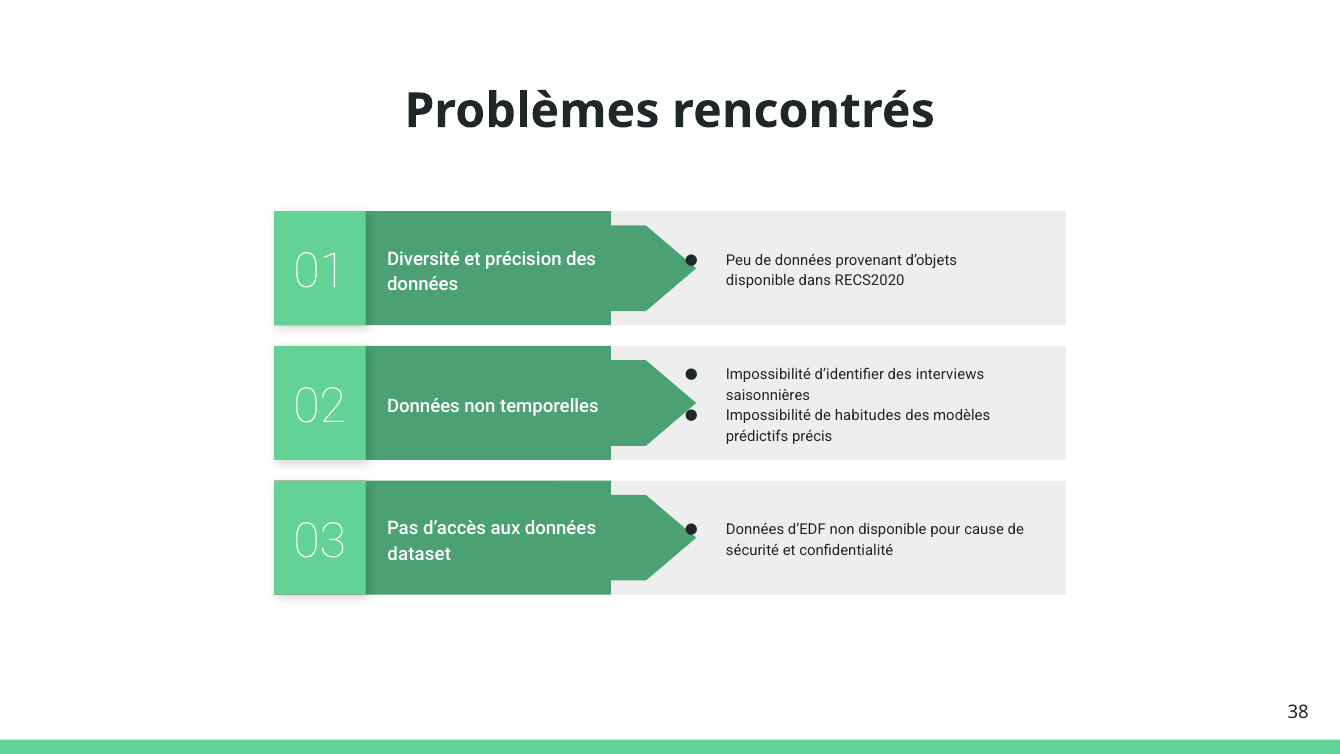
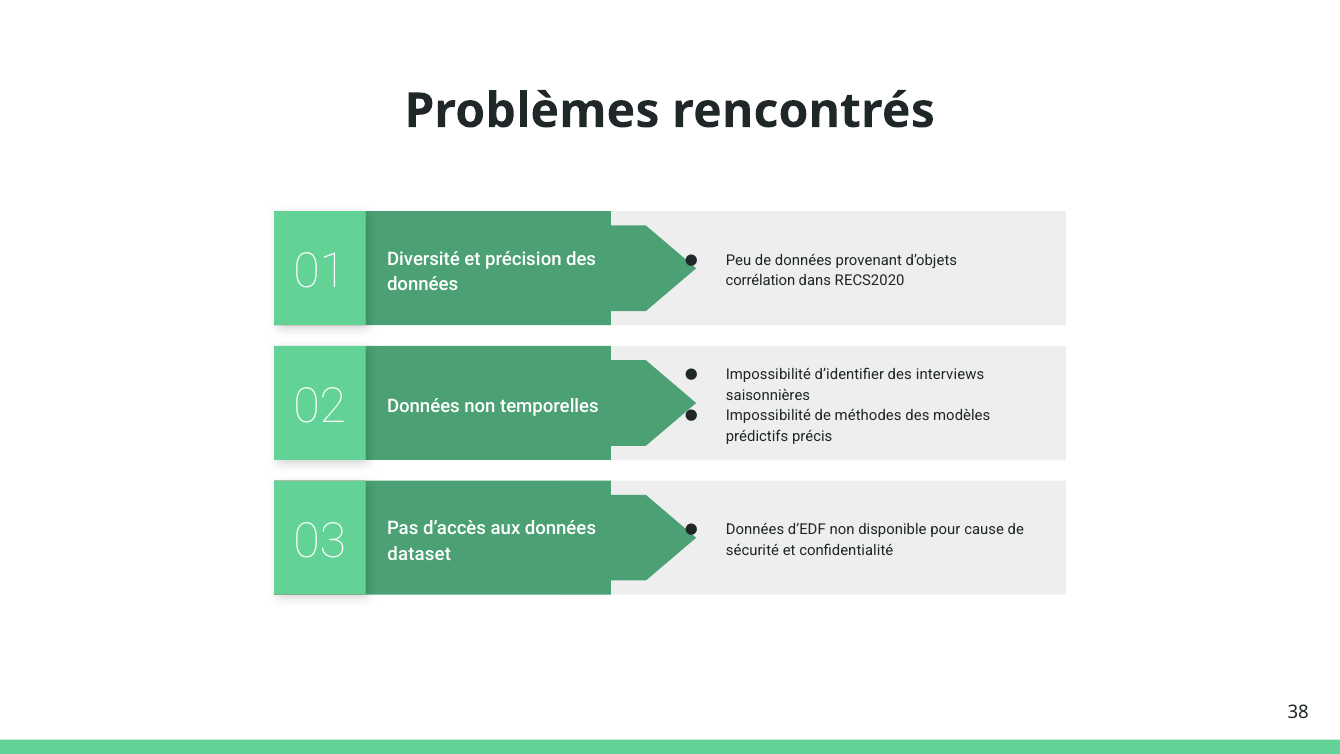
disponible: disponible -> corrélation (760, 281)
habitudes: habitudes -> méthodes (868, 416)
